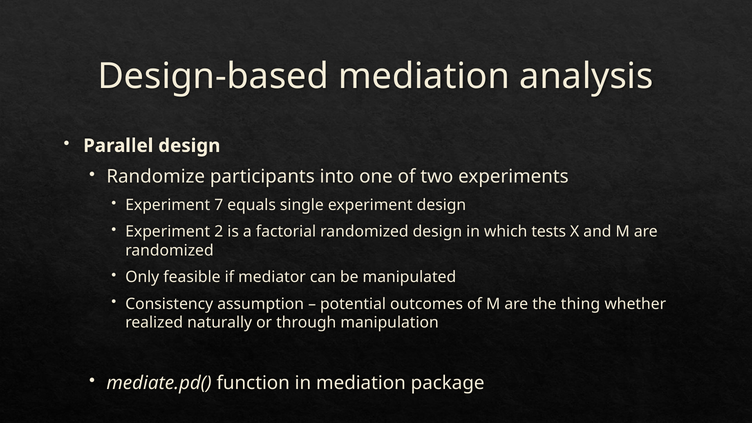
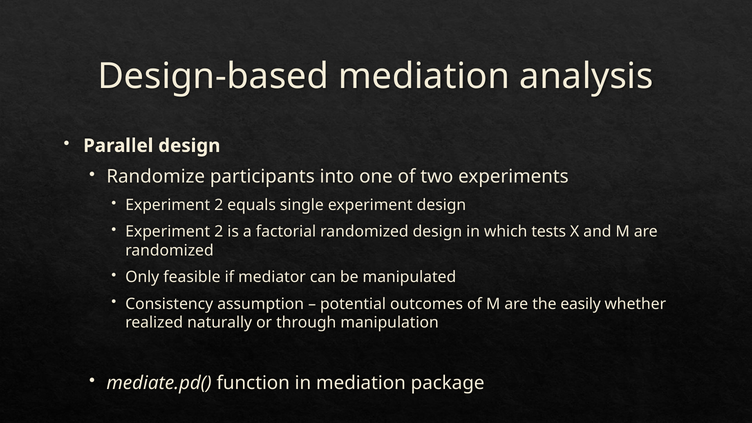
7: 7 -> 2 (219, 205)
thing: thing -> easily (581, 304)
